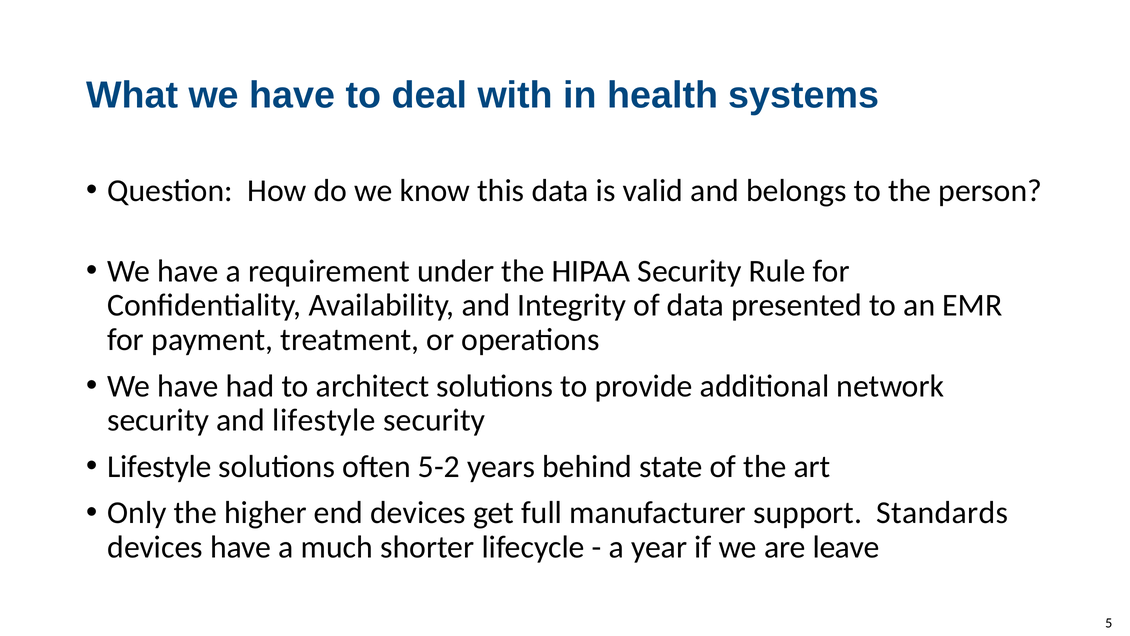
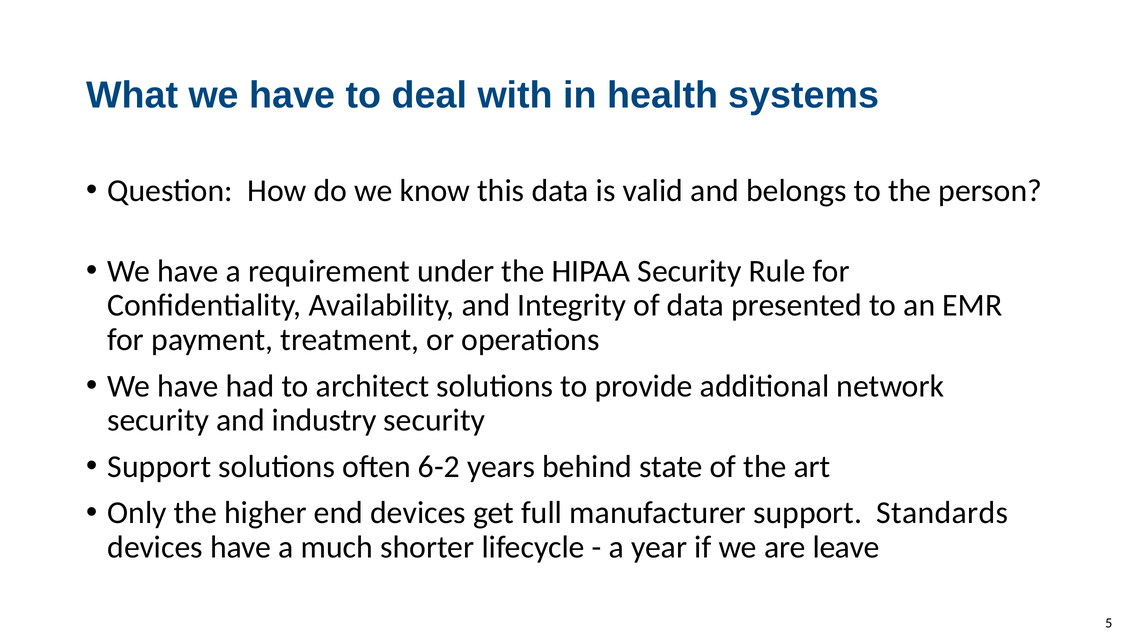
and lifestyle: lifestyle -> industry (324, 420)
Lifestyle: Lifestyle -> Support (159, 466)
5-2: 5-2 -> 6-2 (439, 466)
